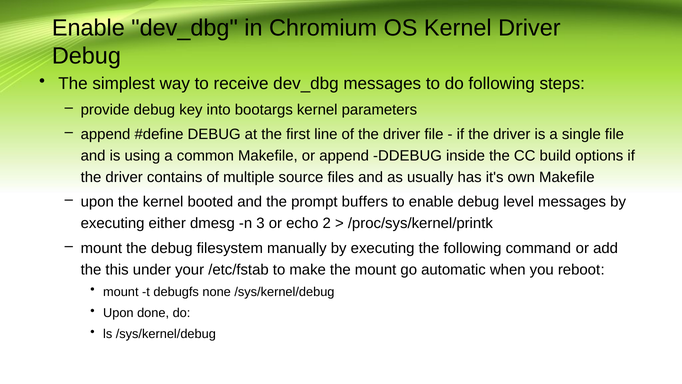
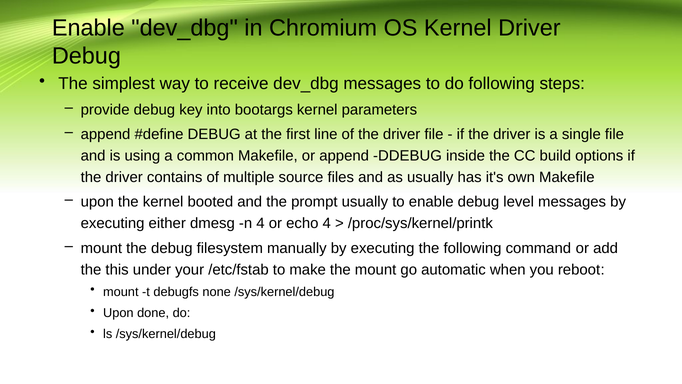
prompt buffers: buffers -> usually (365, 202)
n 3: 3 -> 4 (260, 223)
echo 2: 2 -> 4 (327, 223)
